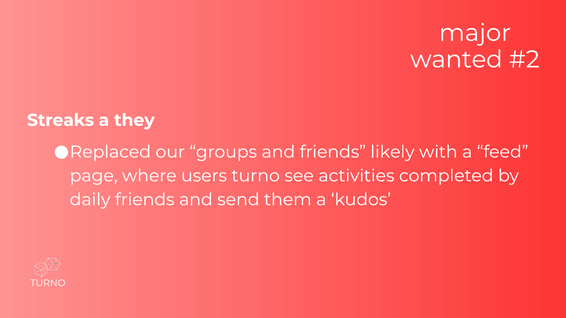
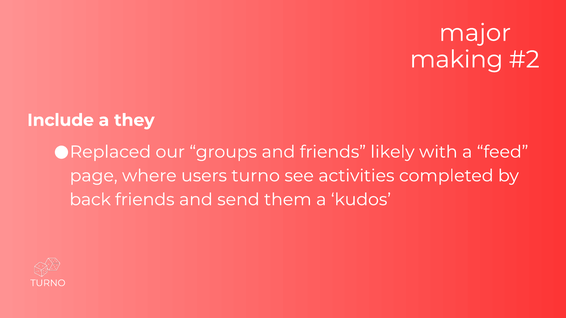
wanted: wanted -> making (456, 59)
Streaks: Streaks -> Include (61, 120)
daily: daily -> back (90, 200)
